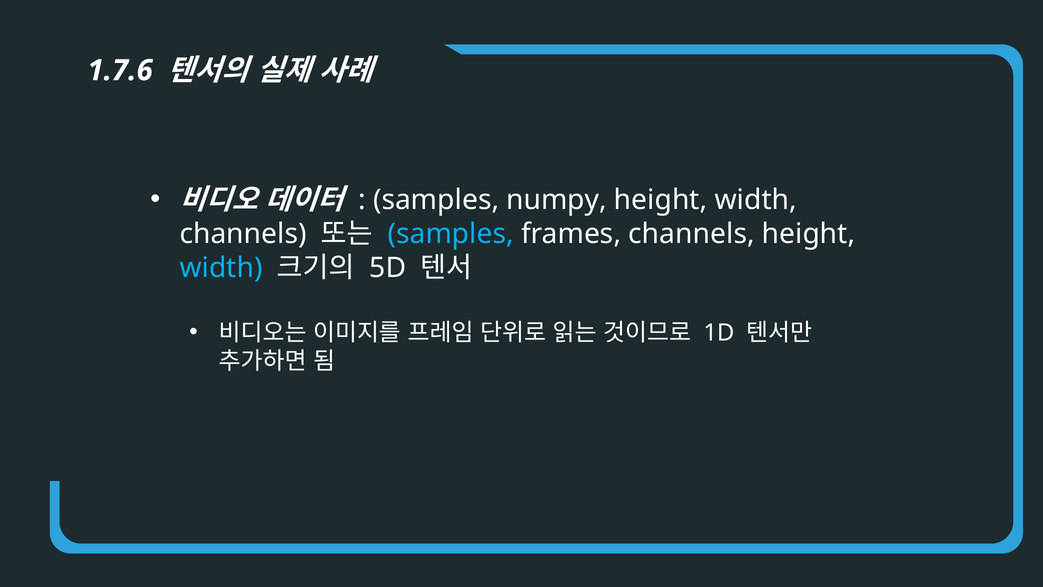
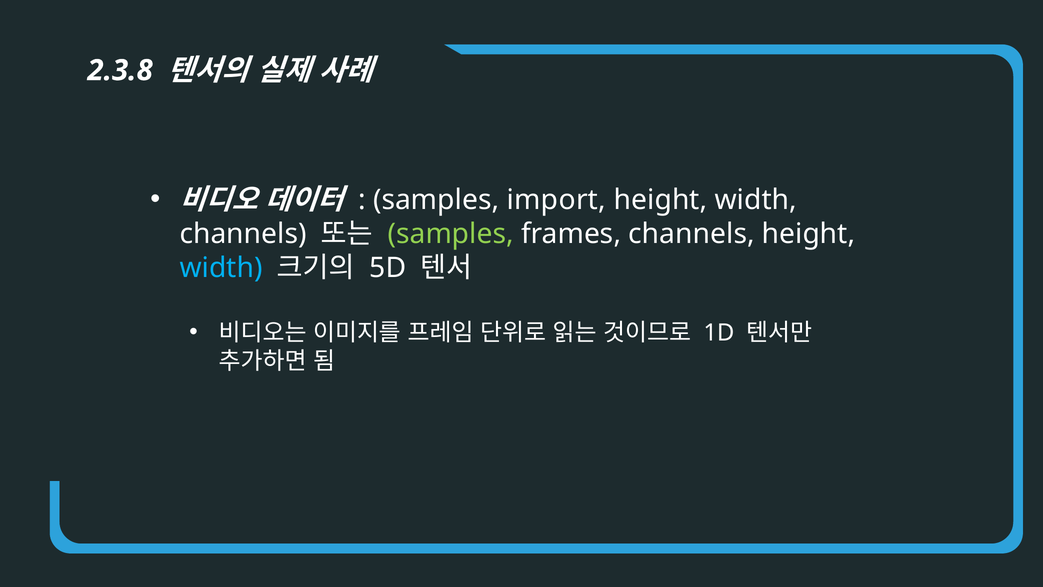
1.7.6: 1.7.6 -> 2.3.8 (120, 70)
numpy: numpy -> import (556, 200)
samples colour: light blue -> light green (451, 234)
